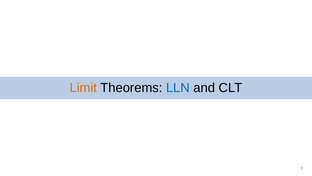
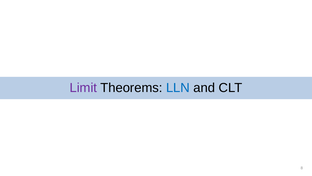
Limit colour: orange -> purple (83, 88)
